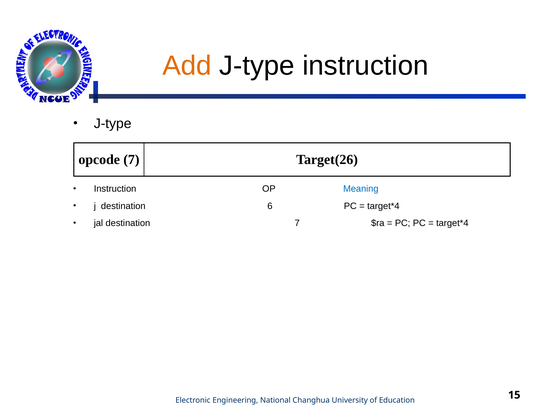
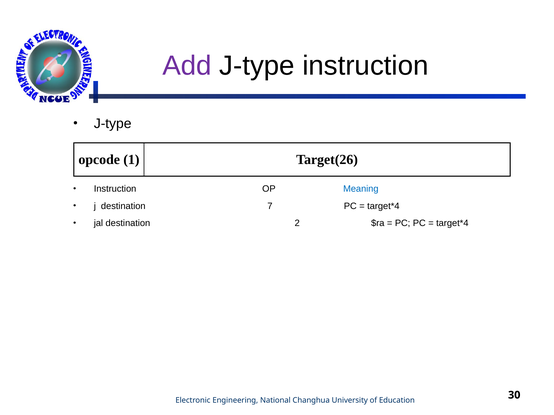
Add colour: orange -> purple (187, 66)
opcode 7: 7 -> 1 (131, 160)
6: 6 -> 7 (270, 206)
destination 7: 7 -> 2 (297, 224)
15: 15 -> 30 (514, 395)
